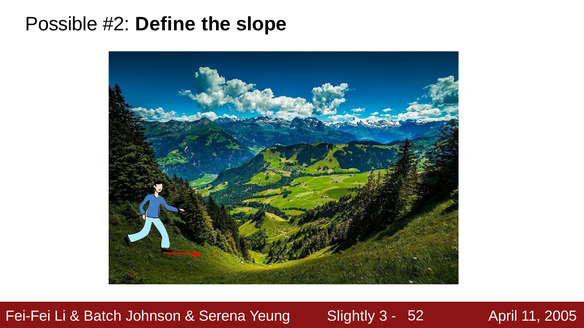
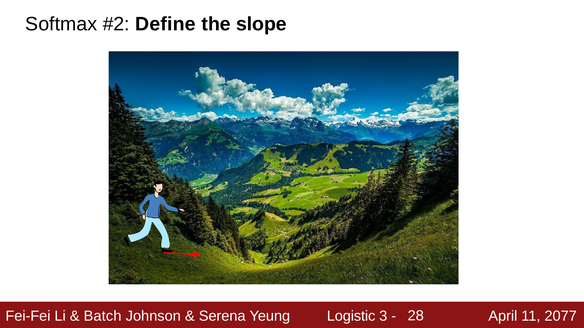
Possible: Possible -> Softmax (61, 24)
Slightly: Slightly -> Logistic (351, 316)
52: 52 -> 28 (416, 316)
2005: 2005 -> 2077 (561, 316)
